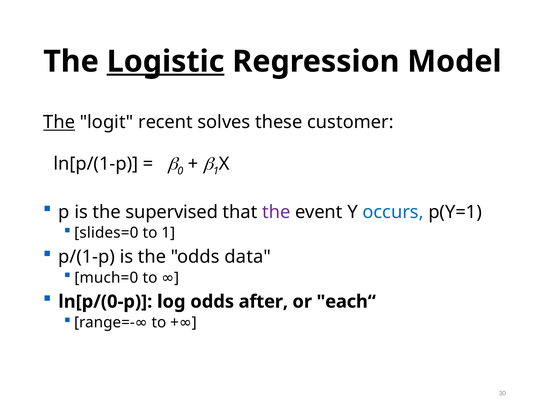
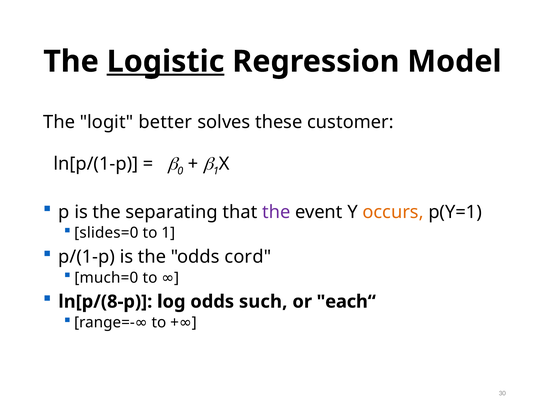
The underline: present -> none (59, 122)
recent: recent -> better (165, 122)
supervised: supervised -> separating (172, 212)
occurs colour: blue -> orange (393, 212)
data: data -> cord (248, 257)
ln[p/(0-p: ln[p/(0-p -> ln[p/(8-p (105, 301)
after: after -> such (263, 301)
